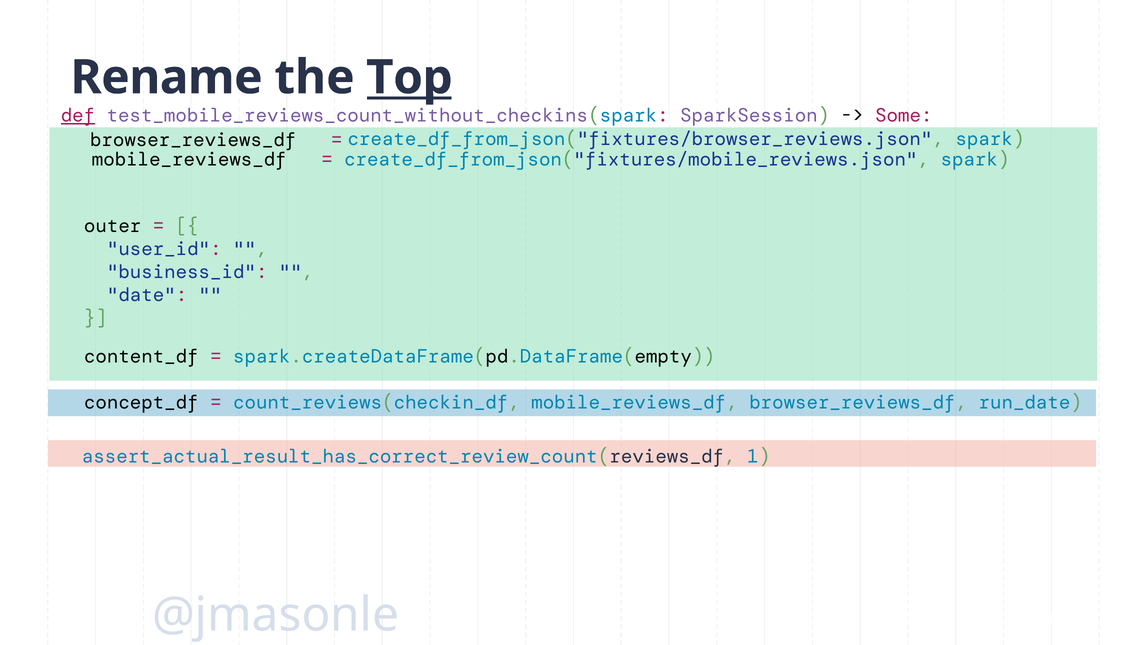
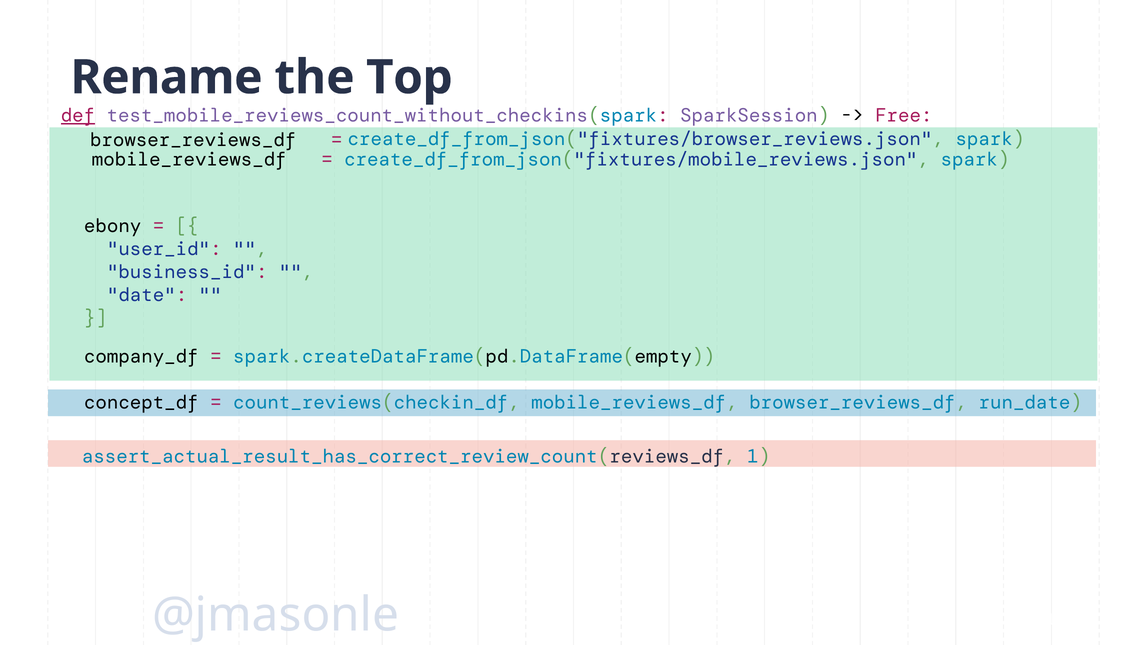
Top underline: present -> none (409, 78)
Some: Some -> Free (904, 116)
outer: outer -> ebony (113, 226)
content_df: content_df -> company_df (141, 357)
